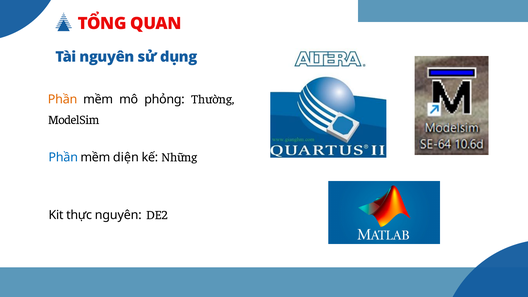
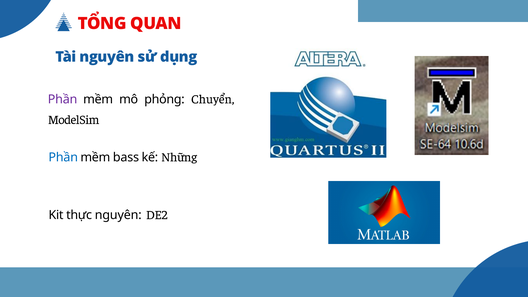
Phần colour: orange -> purple (63, 99)
Thường: Thường -> Chuyển (213, 99)
diện: diện -> bass (126, 157)
